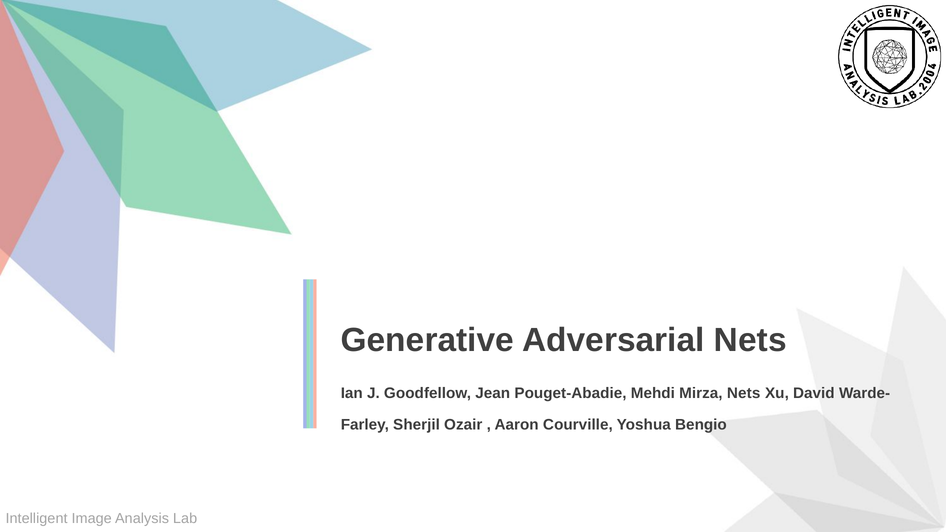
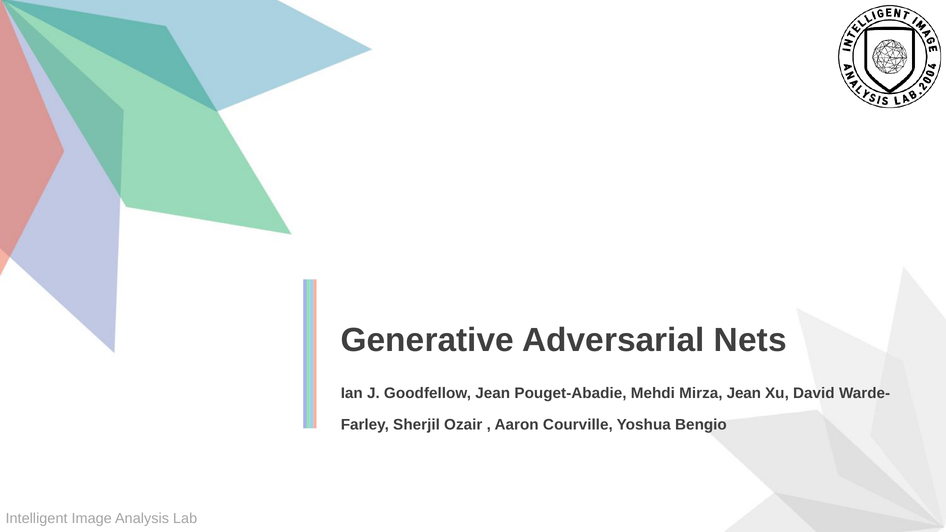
Mirza Nets: Nets -> Jean (744, 393)
